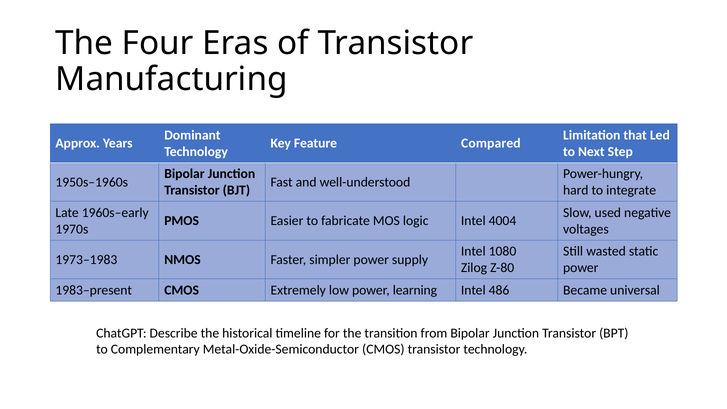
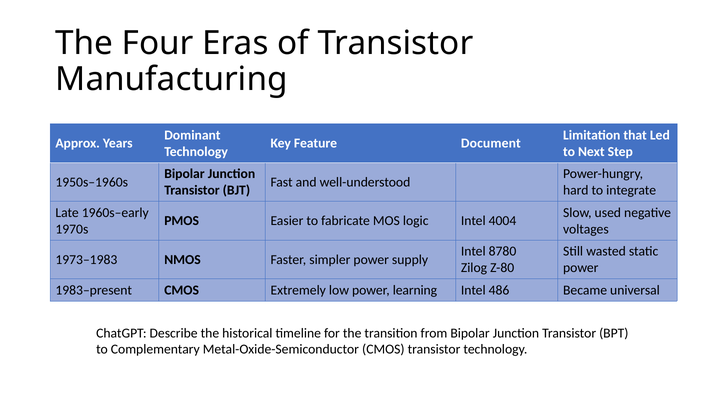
Compared: Compared -> Document (491, 143)
1080: 1080 -> 8780 (502, 251)
